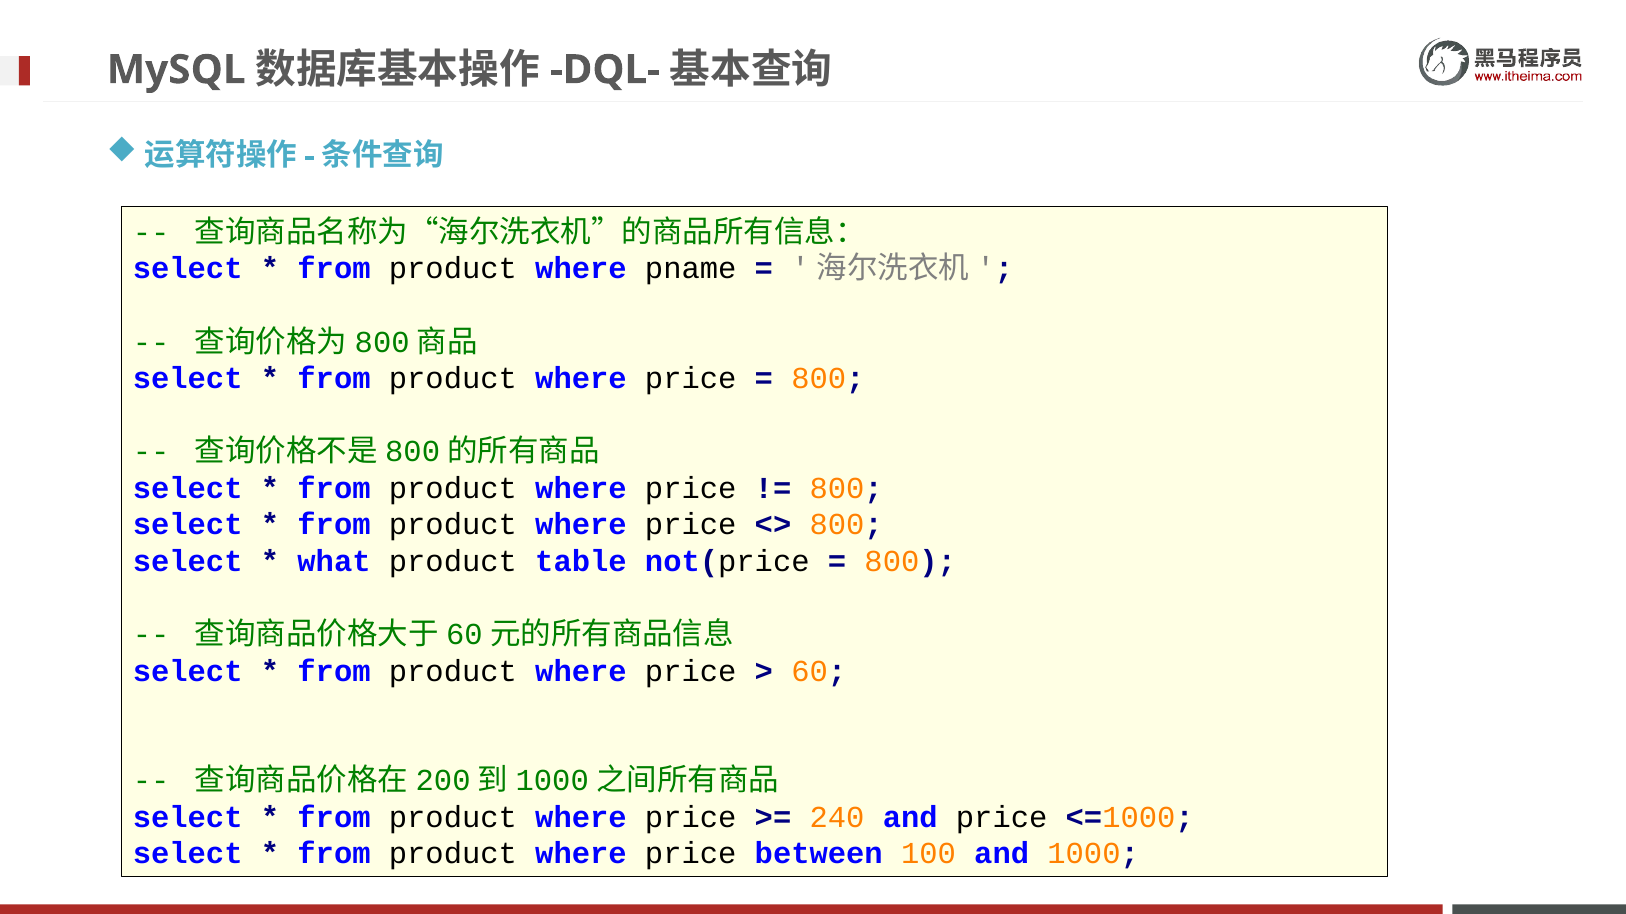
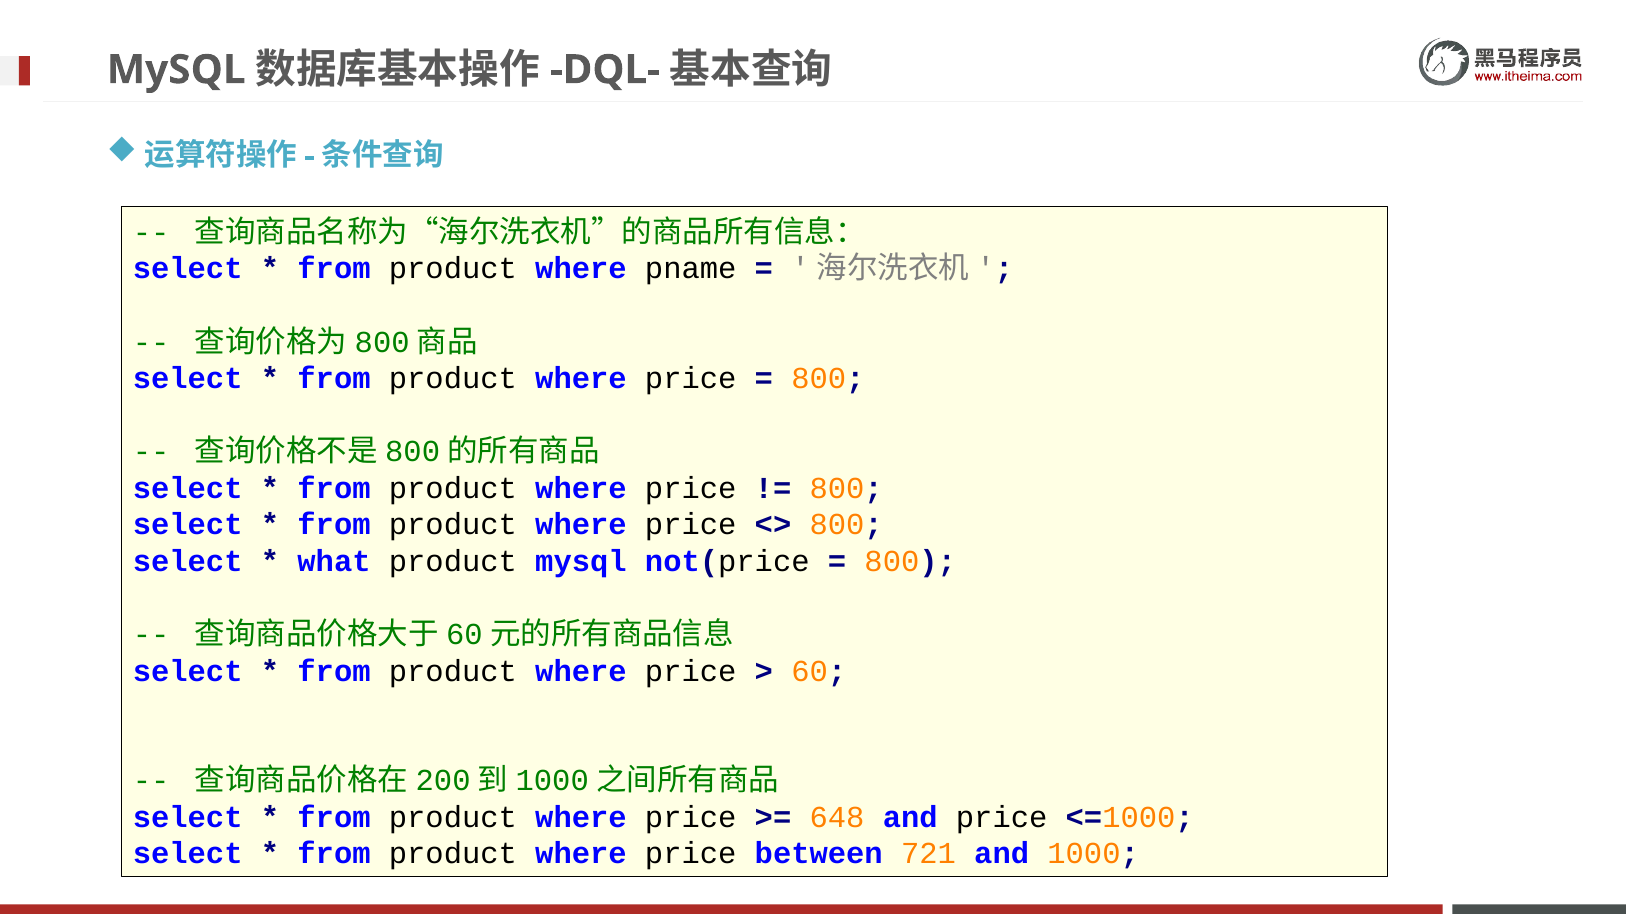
product table: table -> mysql (581, 562)
240: 240 -> 648 (837, 818)
100: 100 -> 721 (929, 854)
